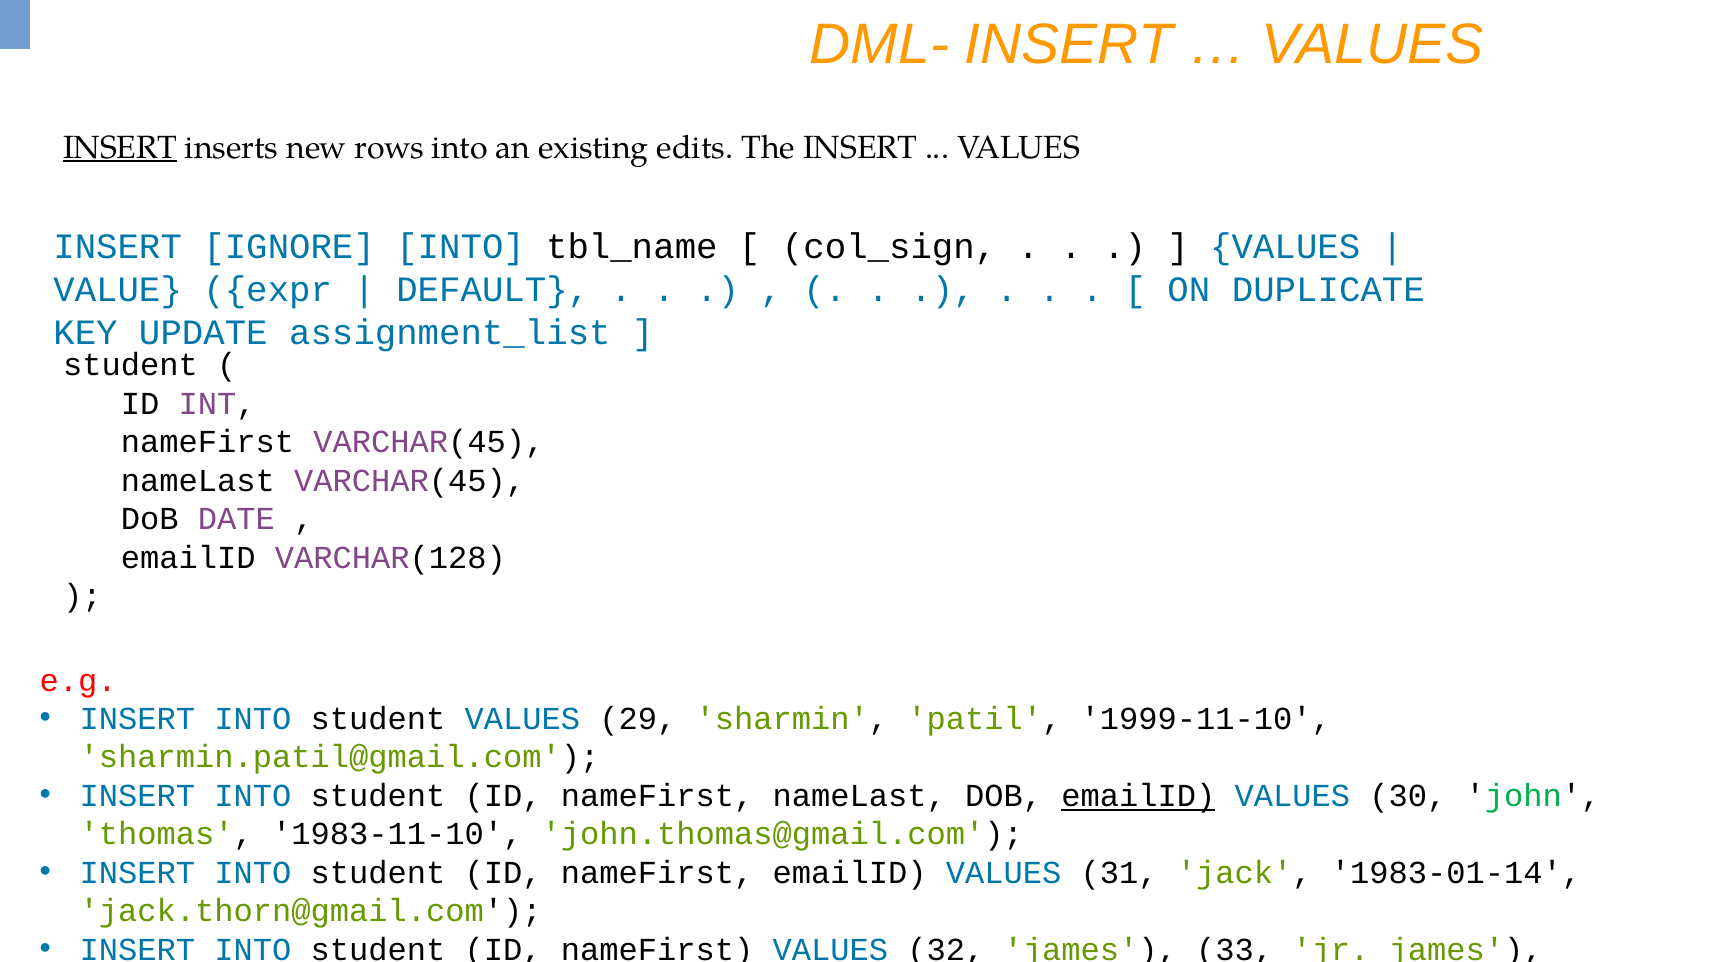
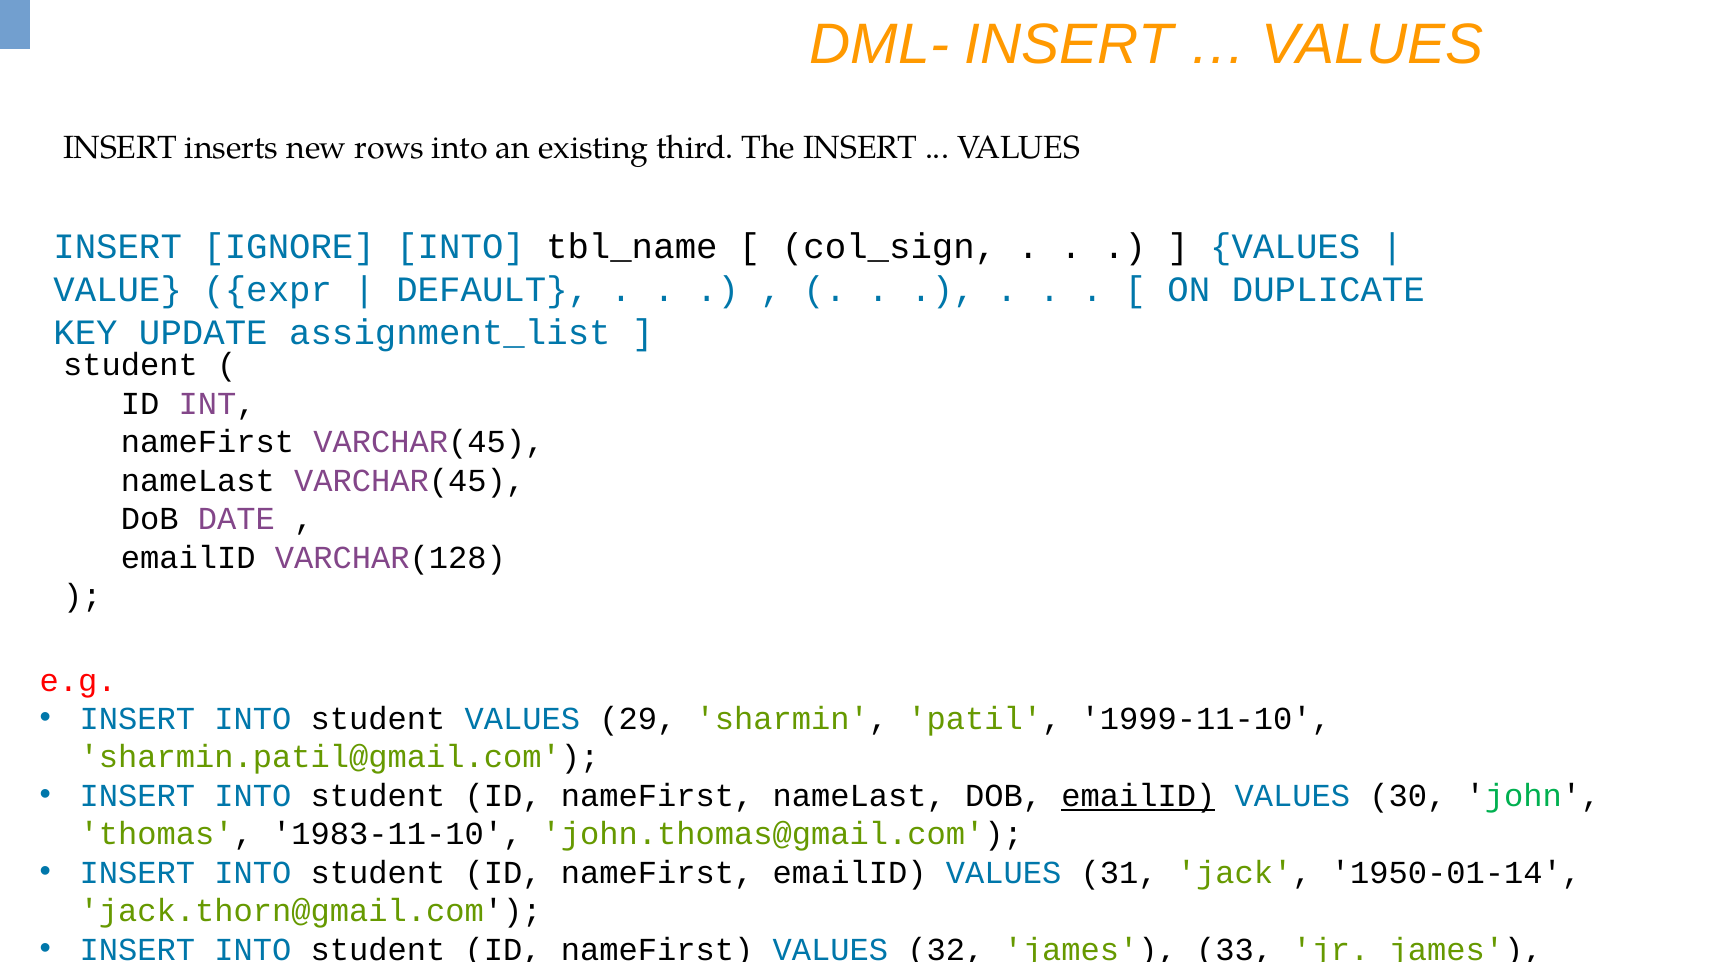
INSERT underline: present -> none (120, 148)
edits: edits -> third (695, 148)
1983-01-14: 1983-01-14 -> 1950-01-14 (1456, 873)
